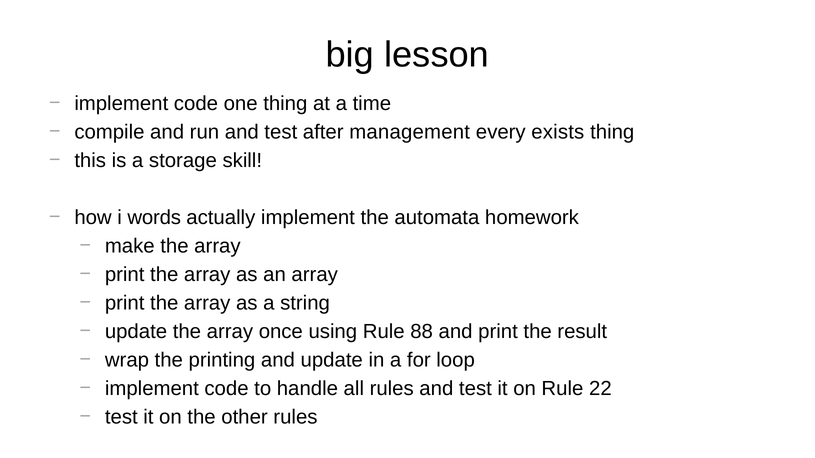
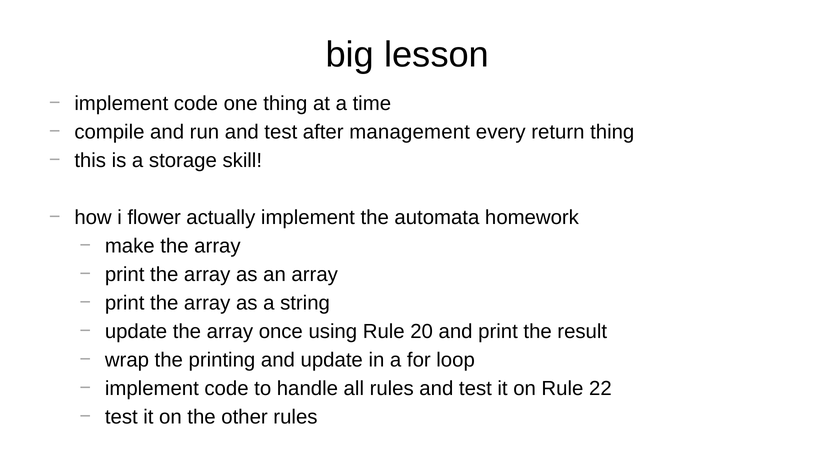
exists: exists -> return (558, 132)
words: words -> flower (154, 218)
88: 88 -> 20 (422, 332)
